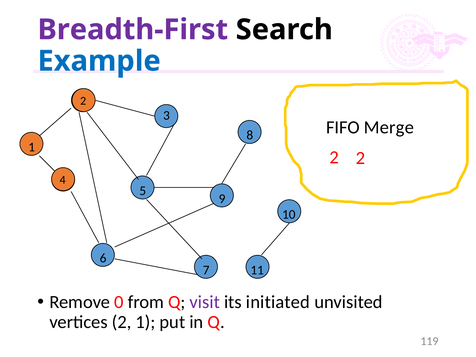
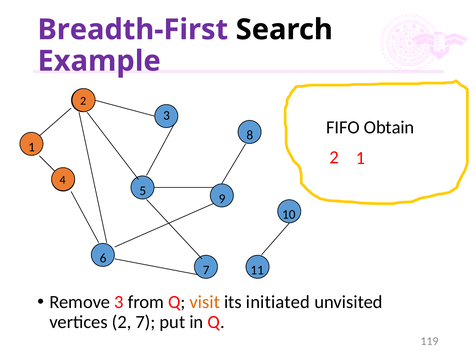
Example colour: blue -> purple (99, 61)
Merge: Merge -> Obtain (389, 127)
2 2: 2 -> 1 (360, 158)
Remove 0: 0 -> 3 (119, 302)
visit colour: purple -> orange (205, 302)
2 1: 1 -> 7 (146, 322)
